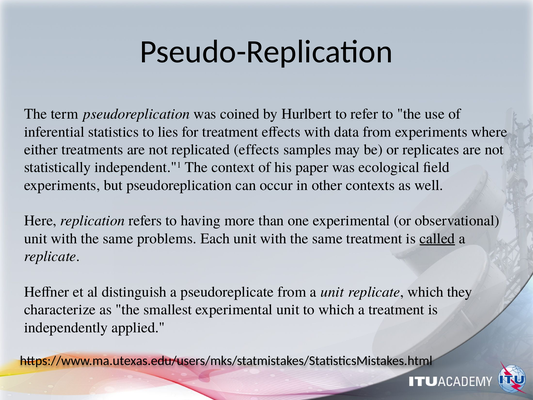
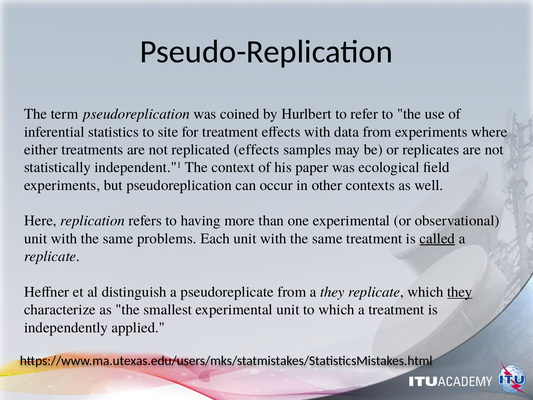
lies: lies -> site (168, 132)
a unit: unit -> they (332, 292)
they underline: none -> present (460, 292)
